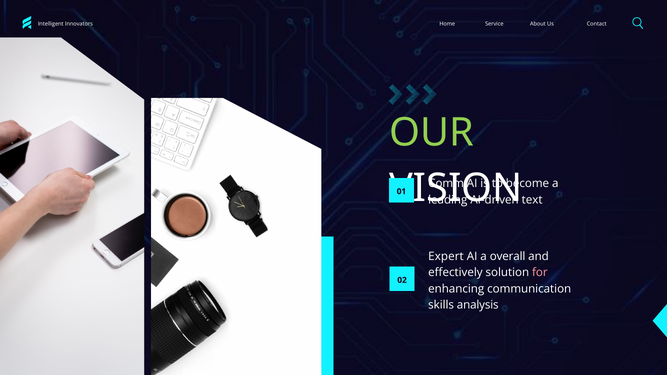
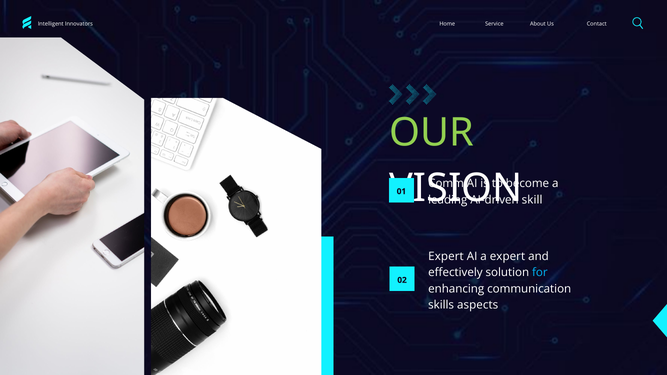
text: text -> skill (532, 200)
a overall: overall -> expert (507, 256)
for colour: pink -> light blue (540, 273)
analysis: analysis -> aspects (478, 305)
